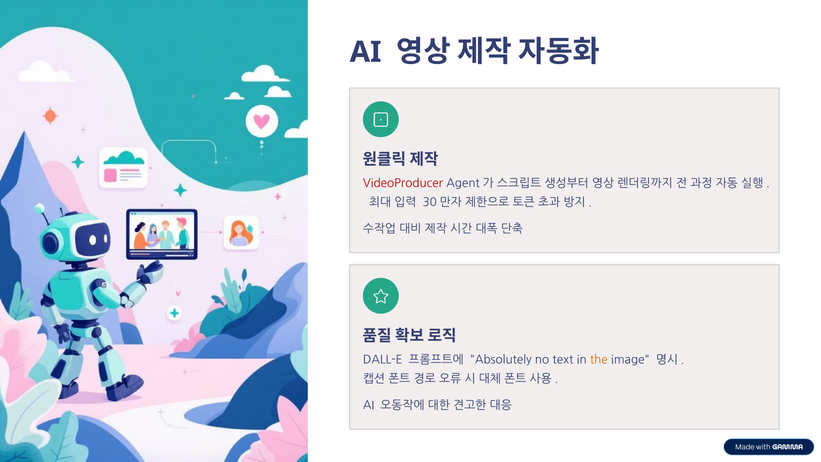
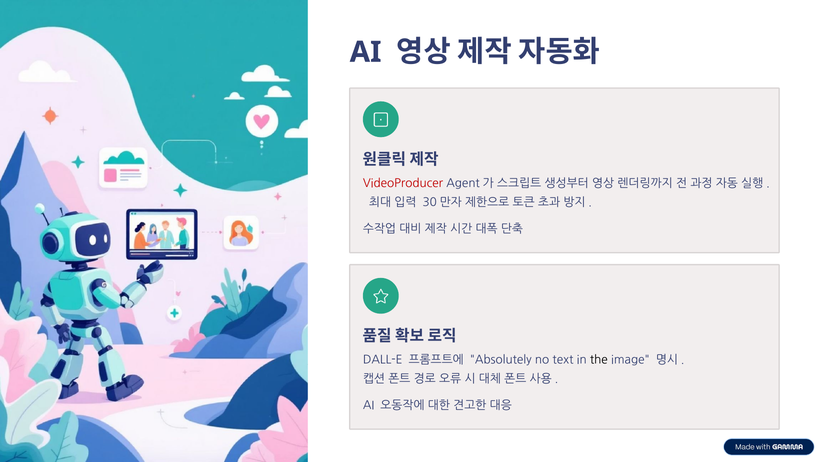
the colour: orange -> black (599, 360)
